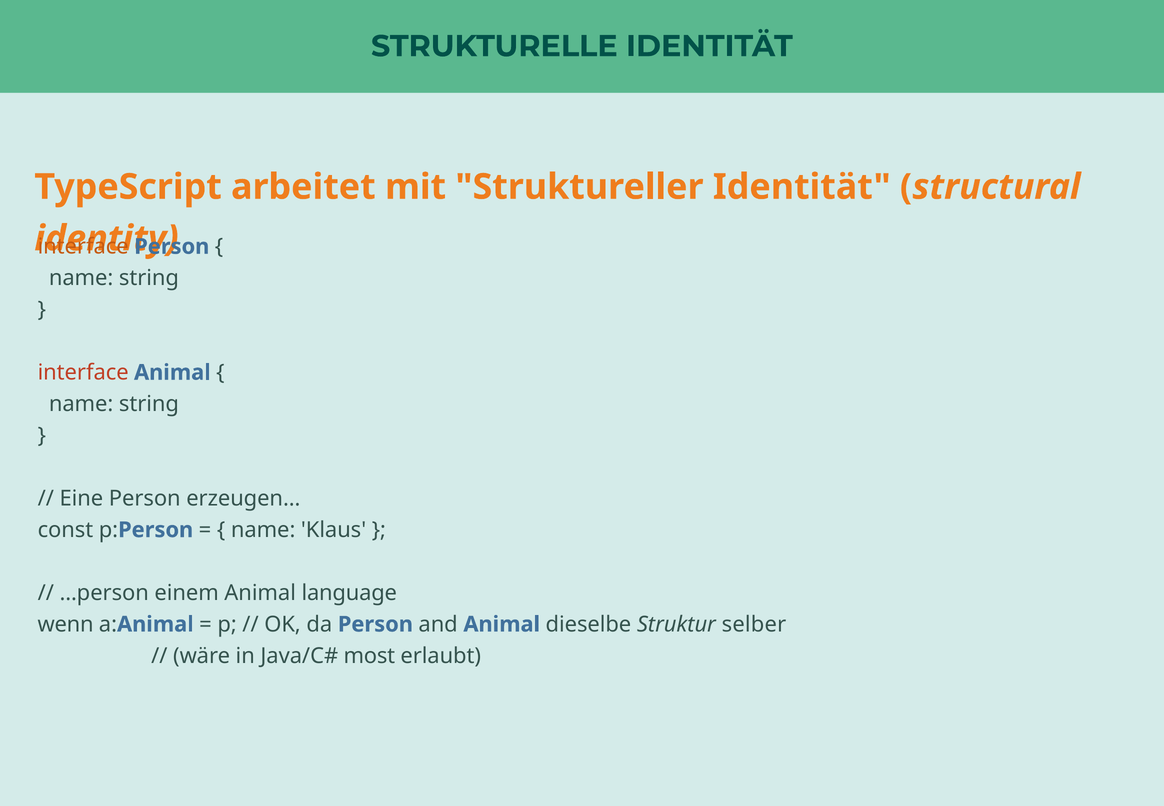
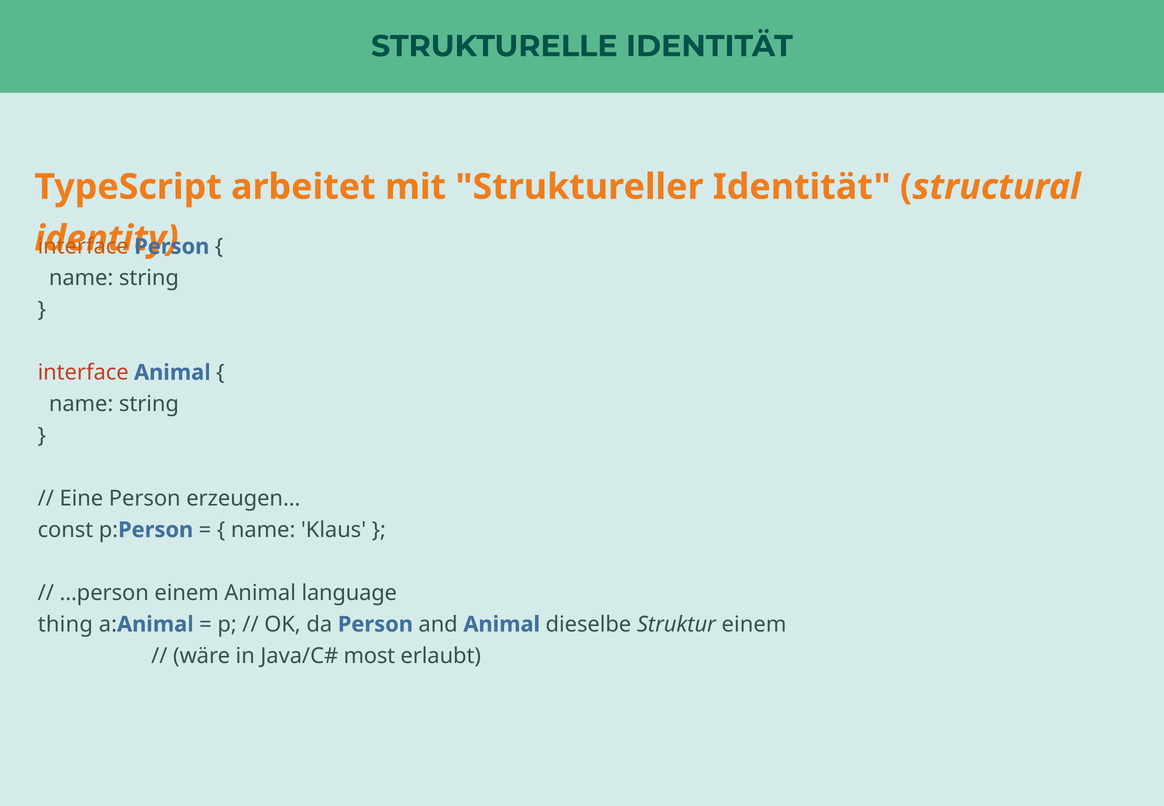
wenn: wenn -> thing (65, 624)
Struktur selber: selber -> einem (754, 624)
